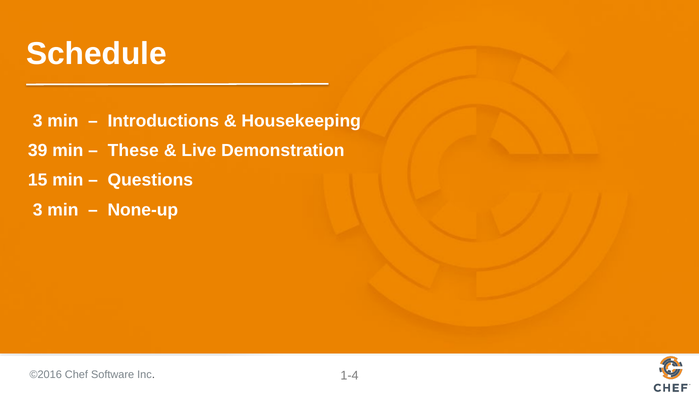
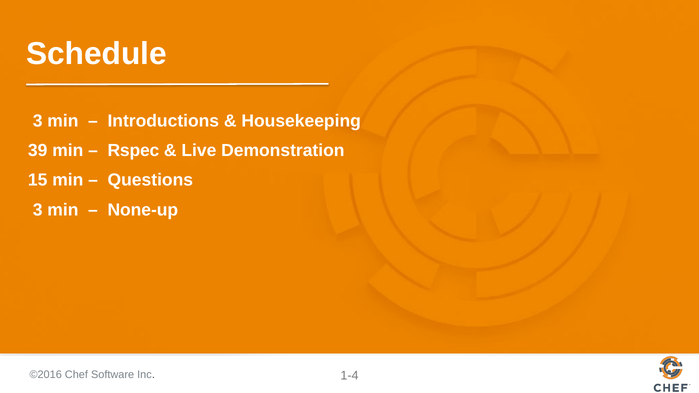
These: These -> Rspec (133, 151)
